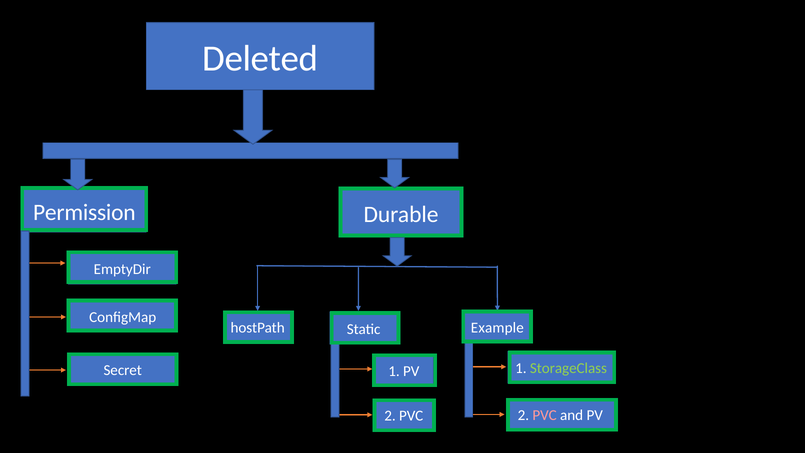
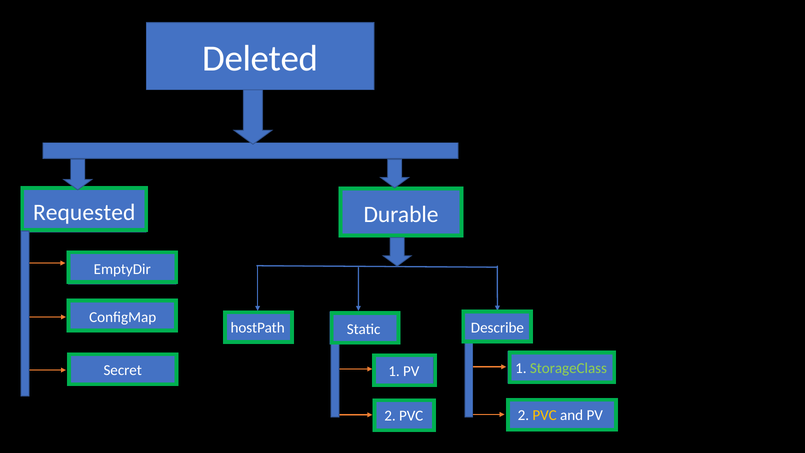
Permission: Permission -> Requested (84, 213)
Example: Example -> Describe (497, 328)
PVC colour: pink -> yellow (545, 415)
